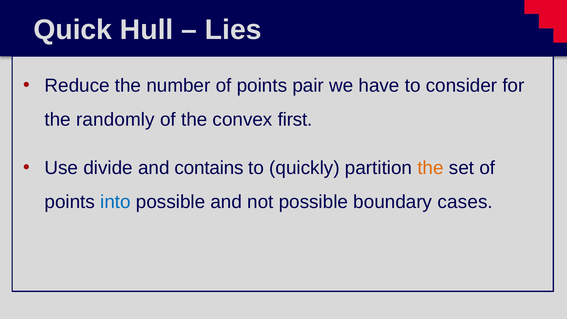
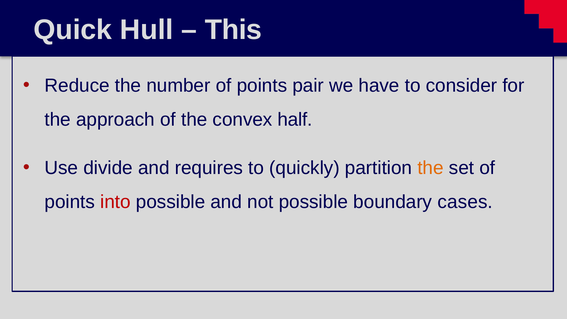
Lies: Lies -> This (233, 30)
randomly: randomly -> approach (115, 120)
first: first -> half (295, 120)
contains: contains -> requires (209, 168)
into colour: blue -> red (115, 202)
